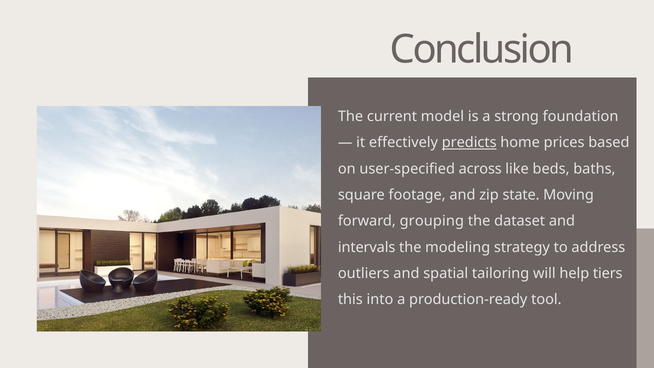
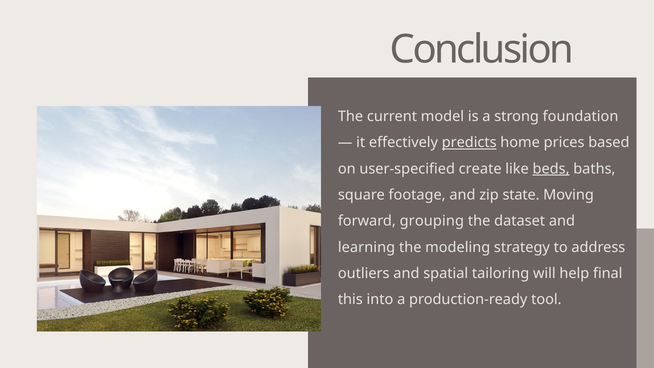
across: across -> create (480, 169)
beds underline: none -> present (551, 169)
intervals: intervals -> learning (367, 247)
tiers: tiers -> final (608, 273)
